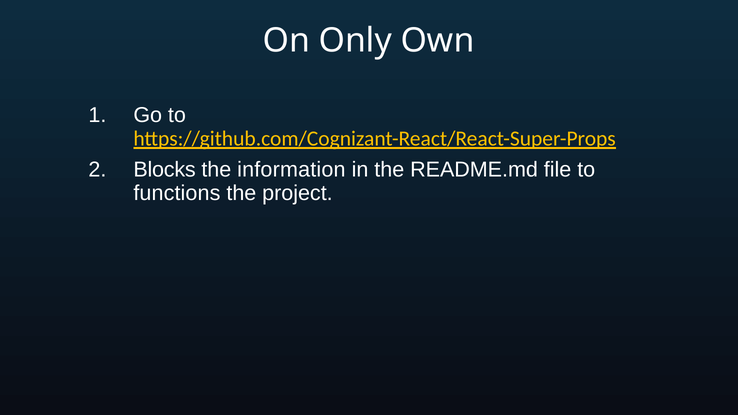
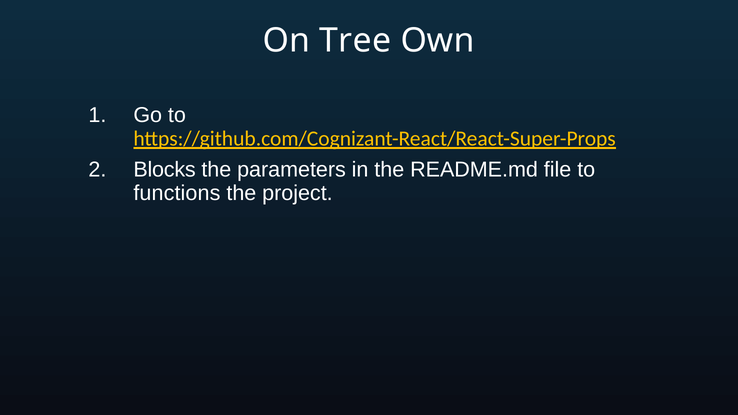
Only: Only -> Tree (355, 41)
information: information -> parameters (291, 170)
